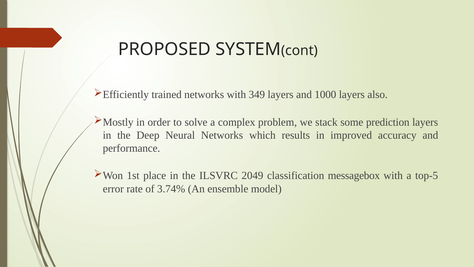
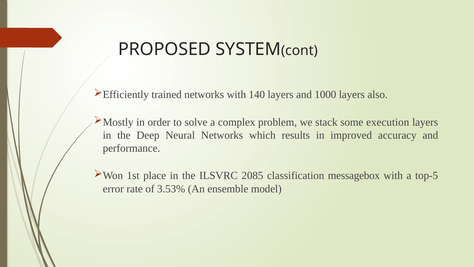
349: 349 -> 140 (257, 95)
prediction: prediction -> execution (388, 122)
2049: 2049 -> 2085 (252, 175)
3.74%: 3.74% -> 3.53% (171, 189)
